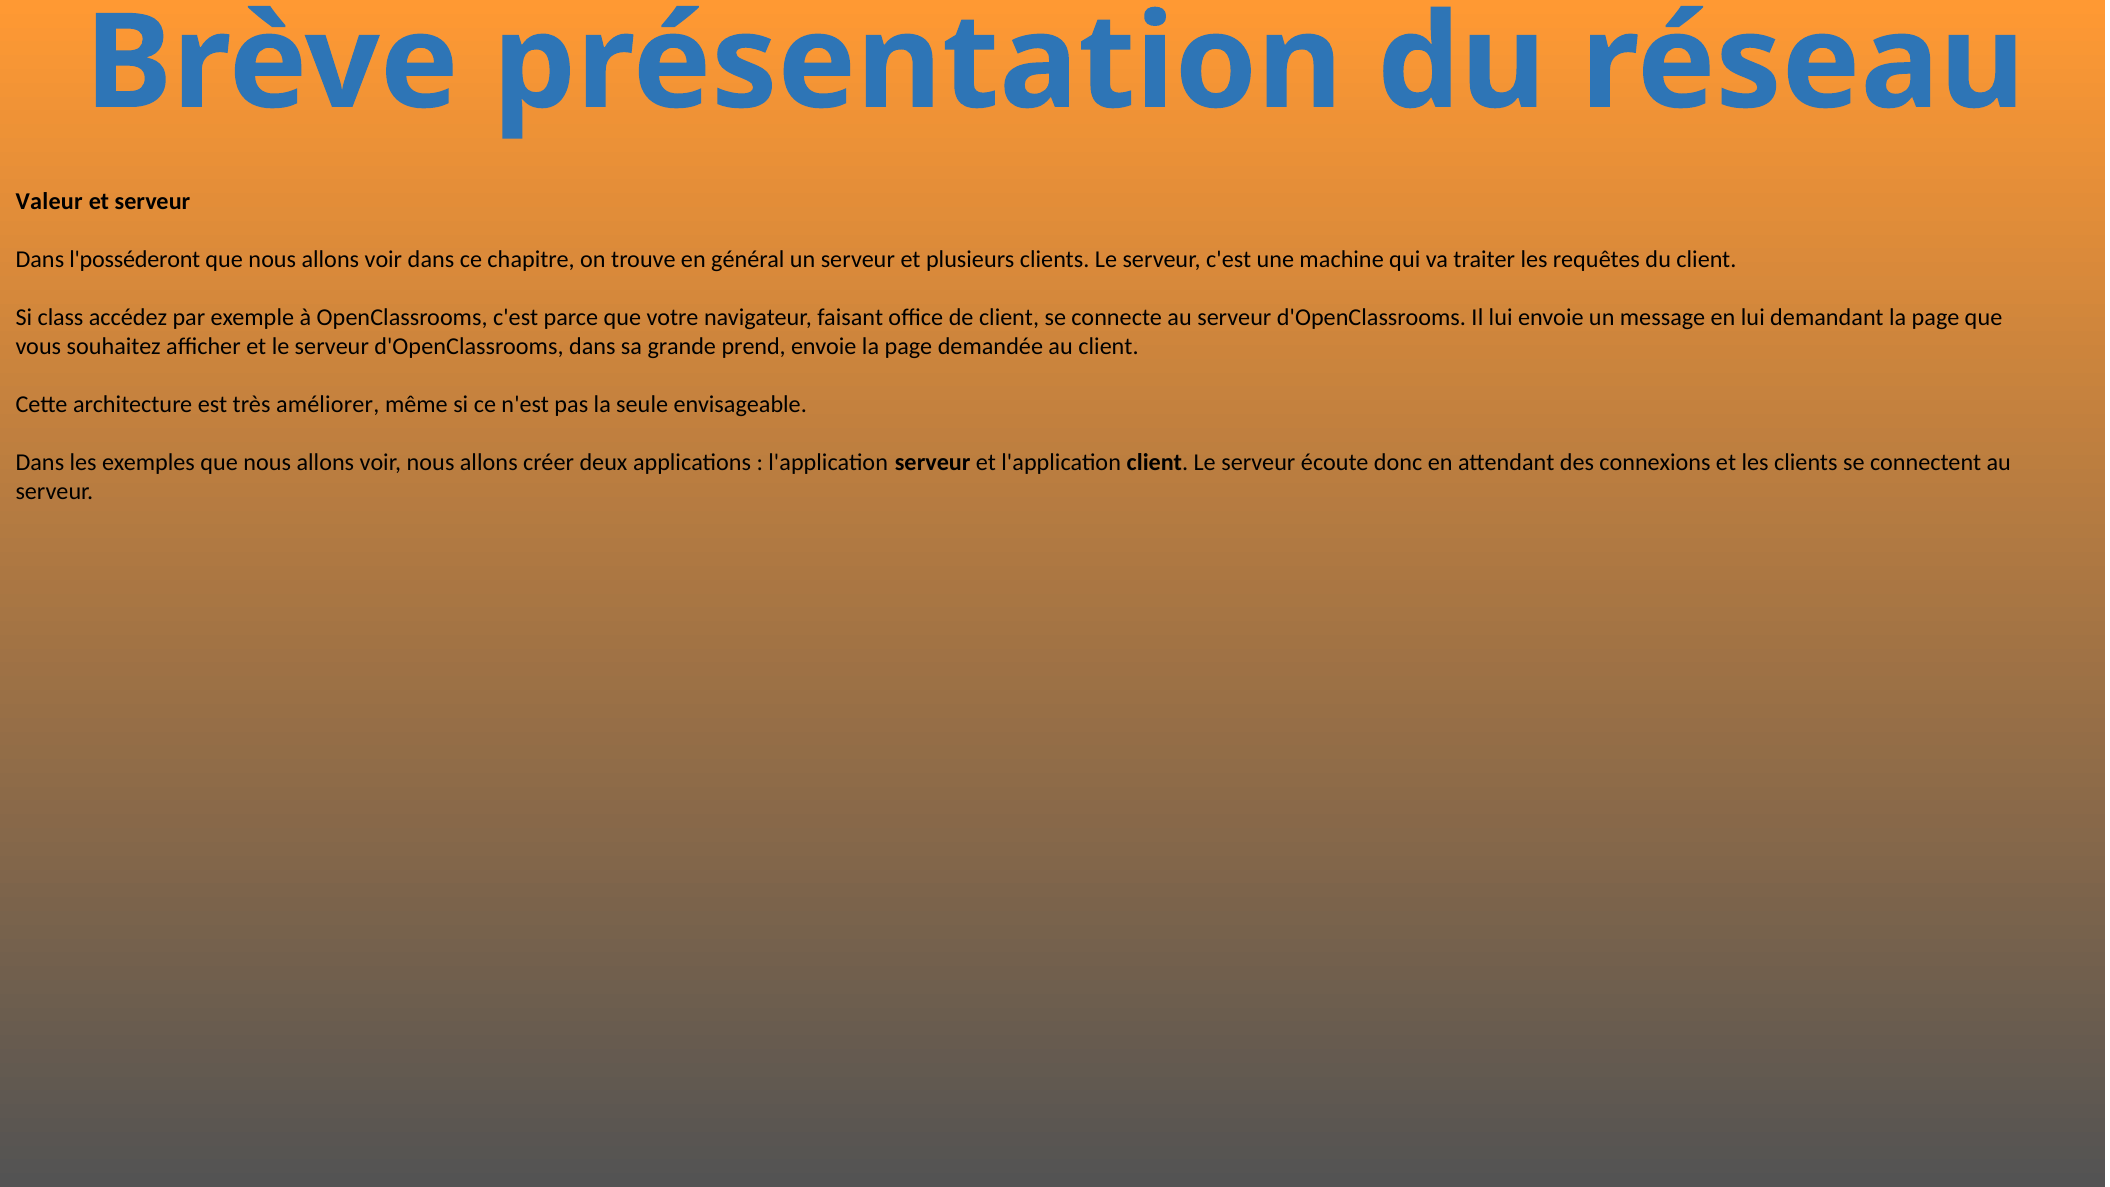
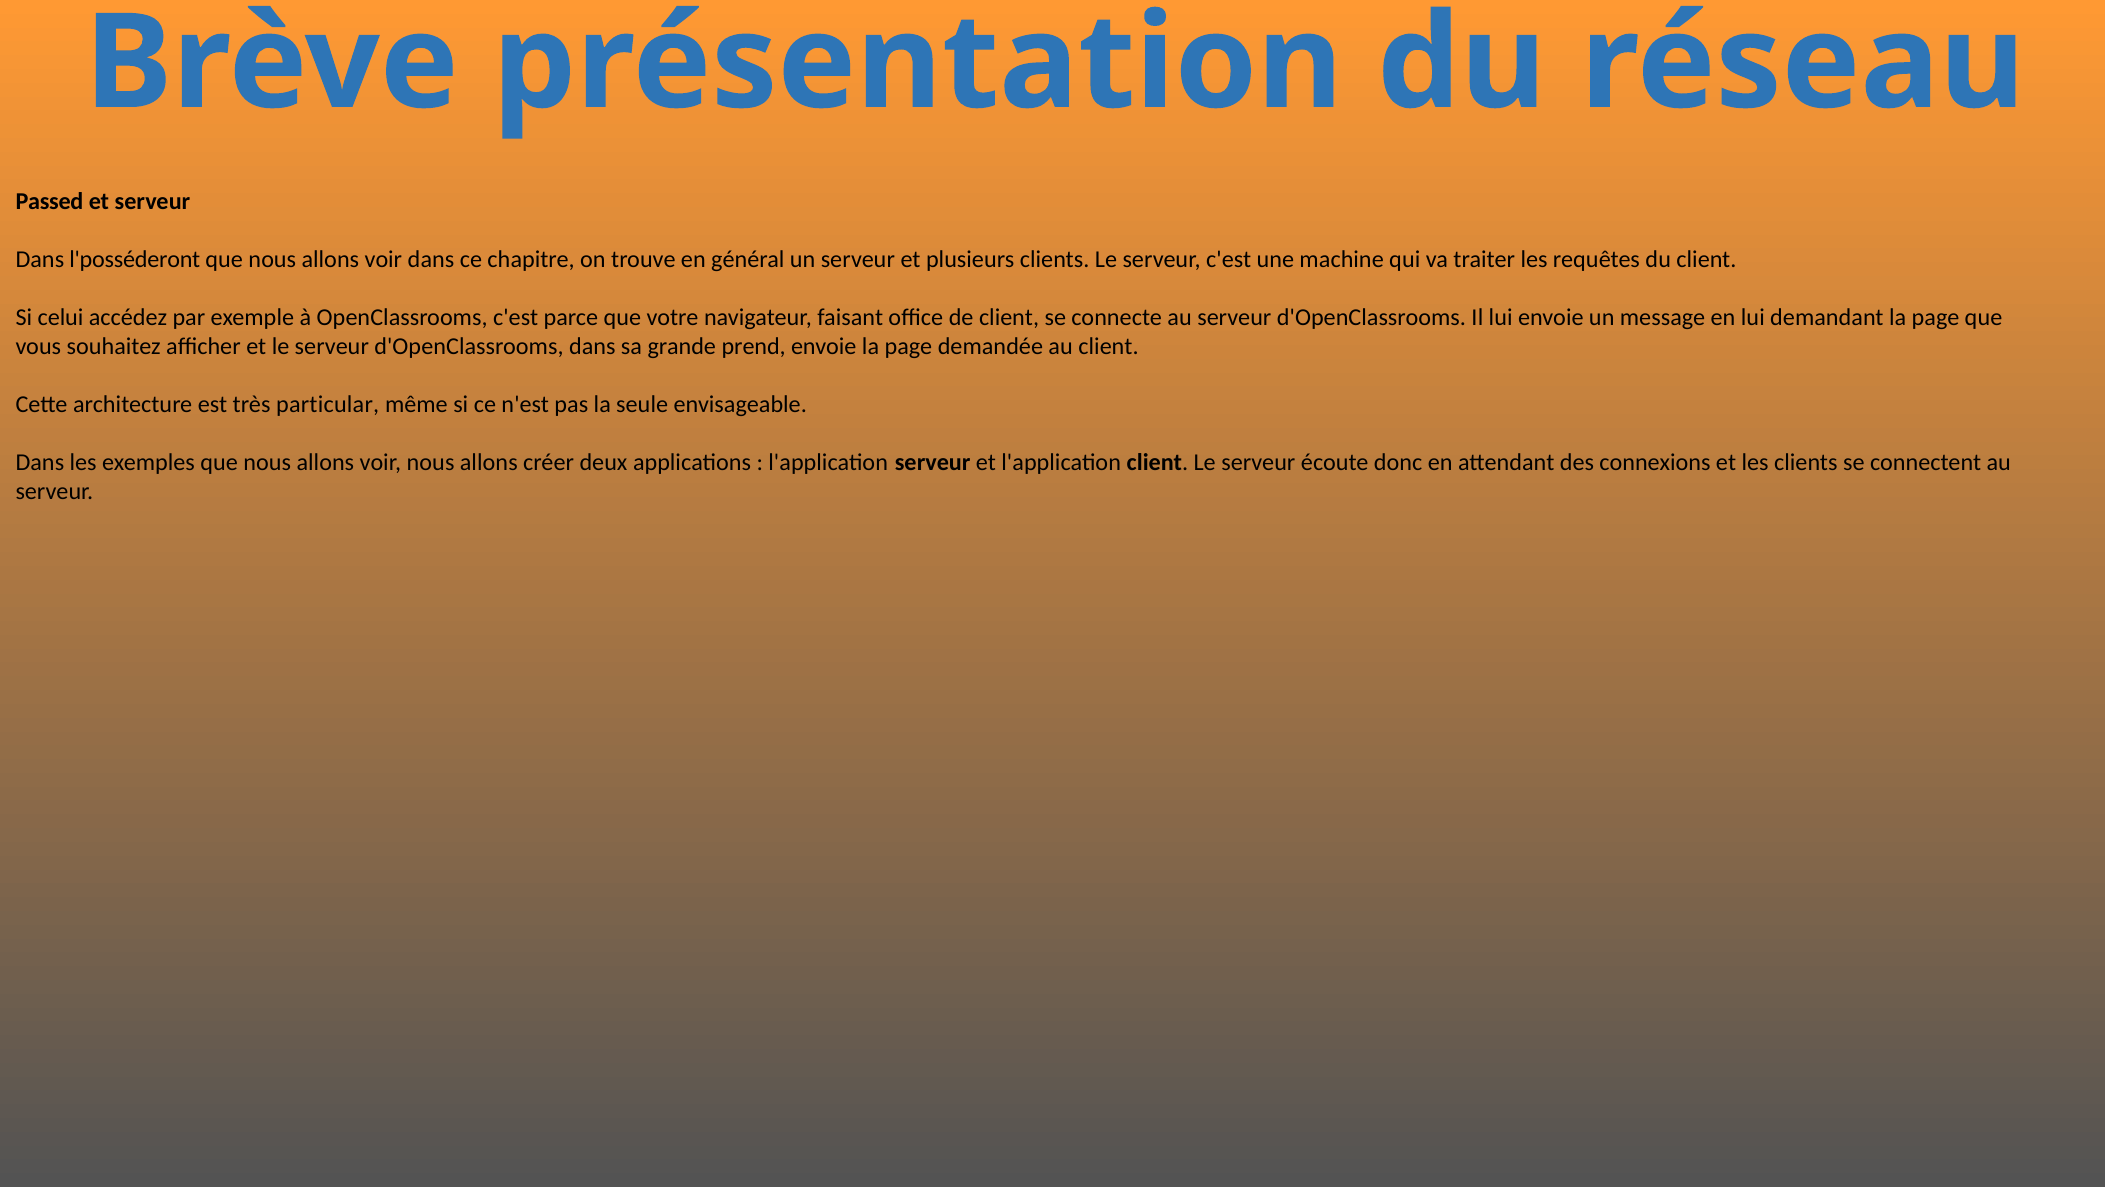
Valeur: Valeur -> Passed (49, 201)
class: class -> celui (61, 317)
améliorer: améliorer -> particular (328, 405)
